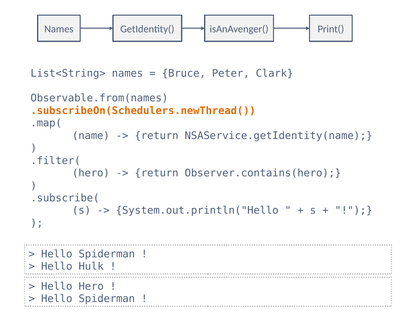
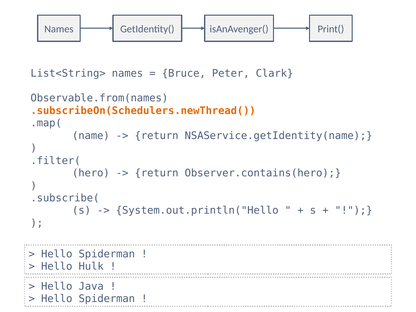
Hello Hero: Hero -> Java (91, 286)
